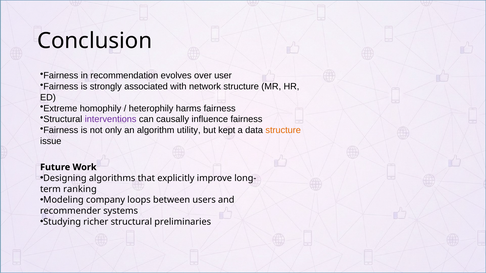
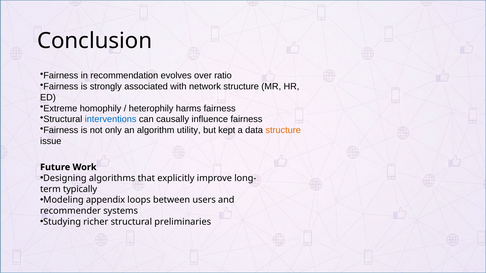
user: user -> ratio (223, 76)
interventions colour: purple -> blue (111, 119)
ranking: ranking -> typically (80, 189)
company: company -> appendix (106, 200)
